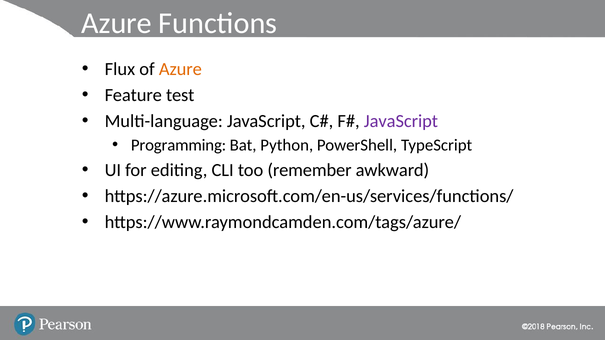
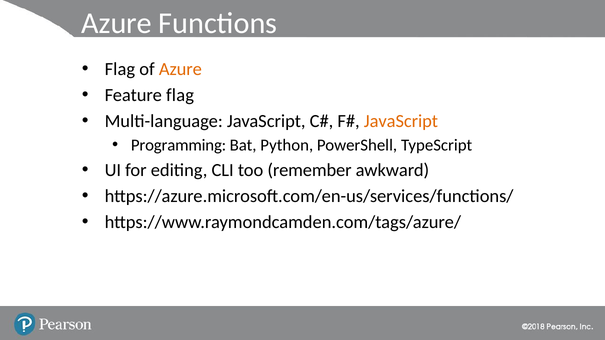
Flux: Flux -> Flag (120, 69)
Feature test: test -> flag (180, 95)
JavaScript colour: purple -> orange (401, 121)
